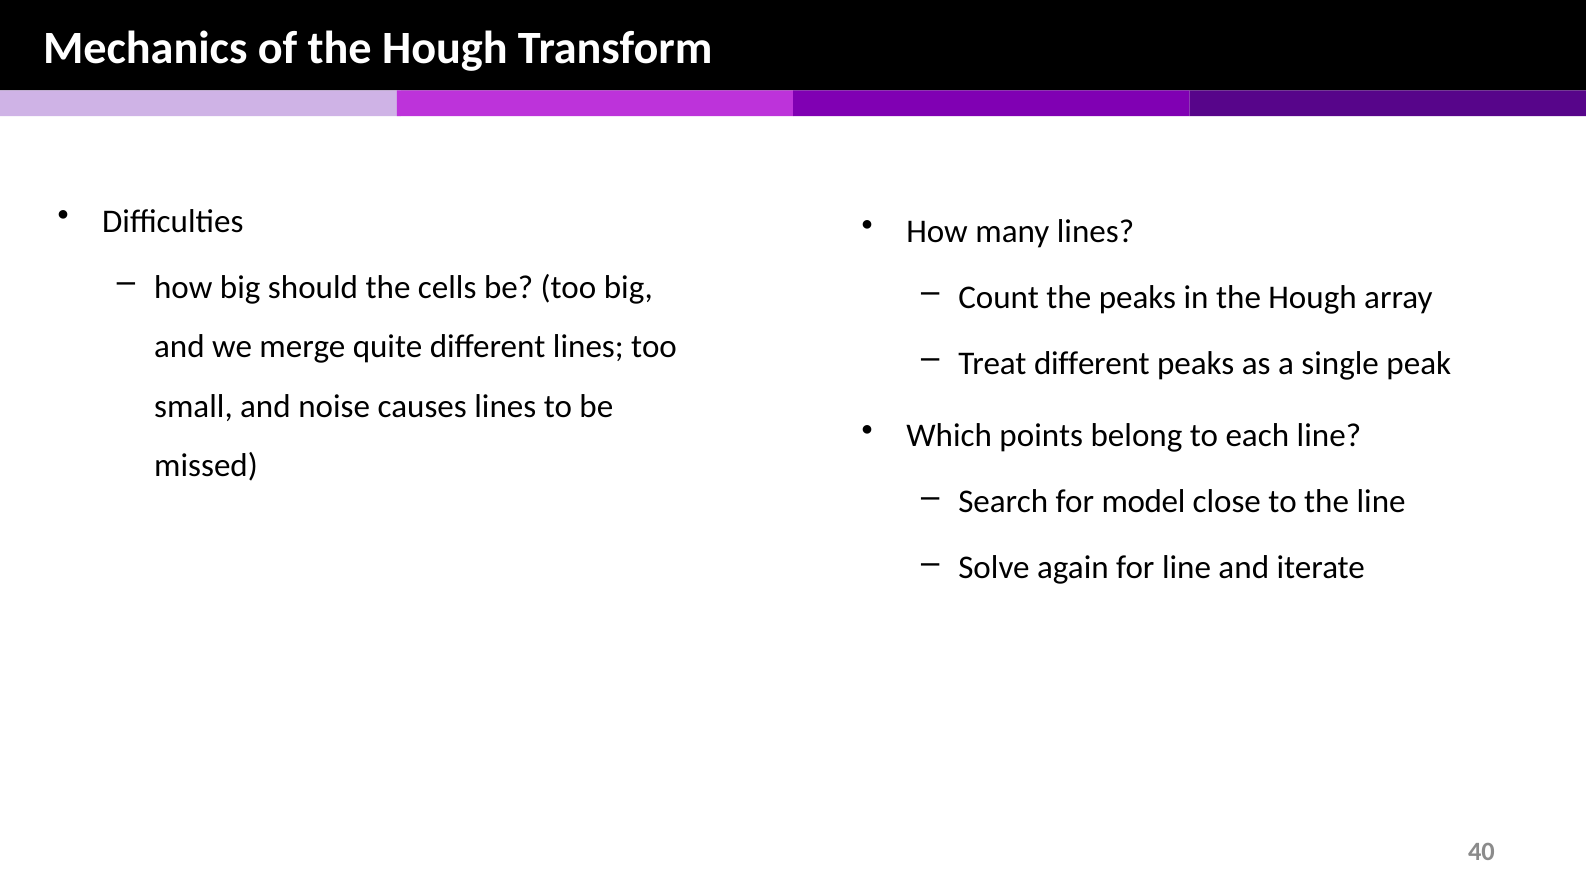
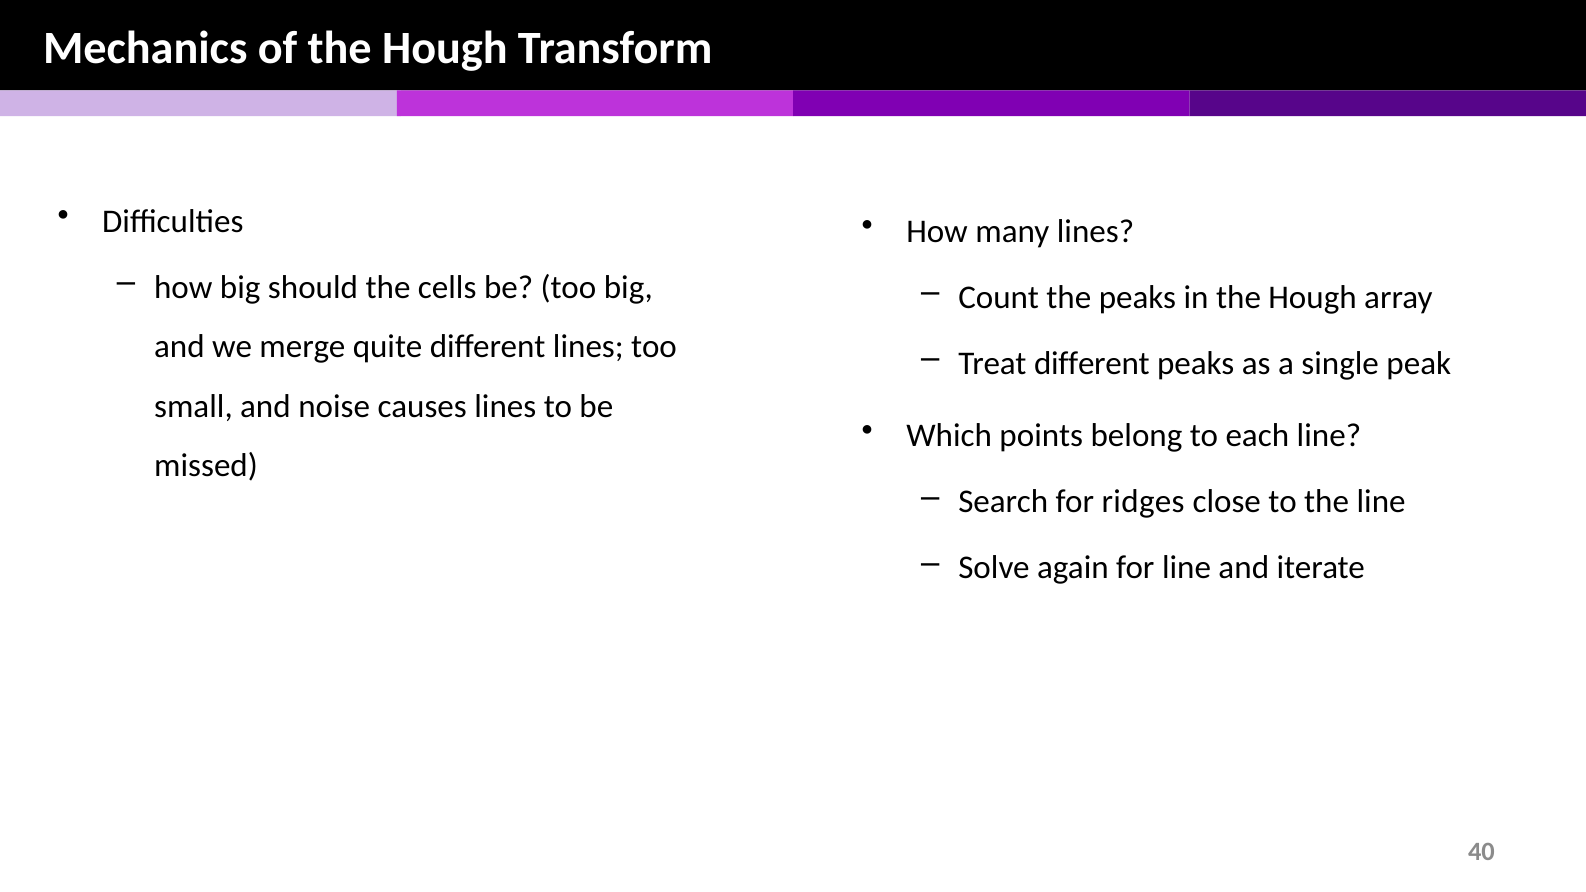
model: model -> ridges (1143, 502)
